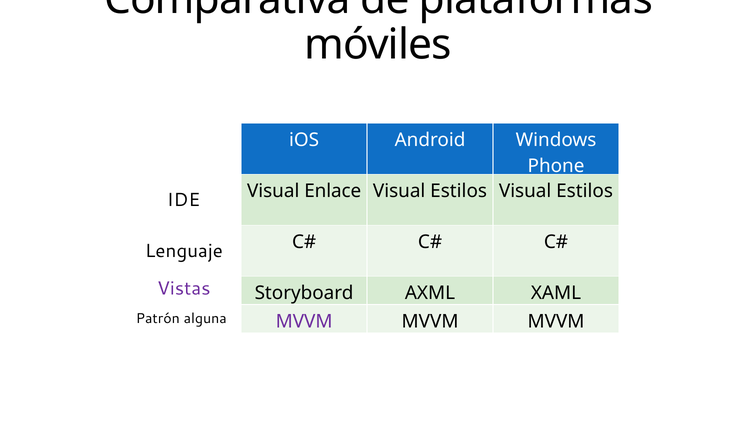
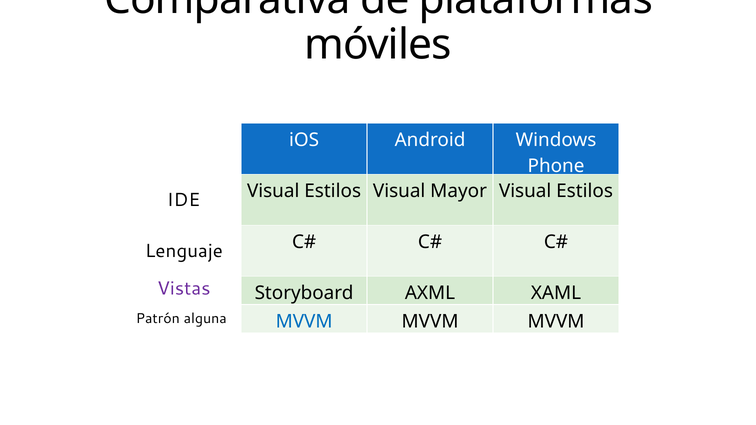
Enlace: Enlace -> Estilos (333, 191)
Estilos: Estilos -> Mayor (459, 191)
MVVM colour: purple -> blue (304, 322)
